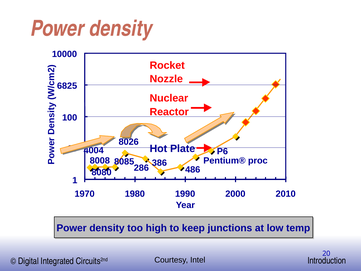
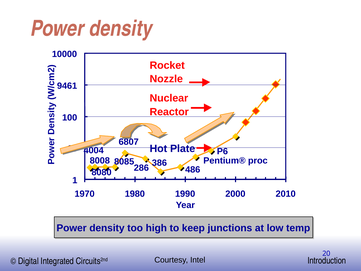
6825: 6825 -> 9461 (67, 86)
8026: 8026 -> 6807 (129, 142)
